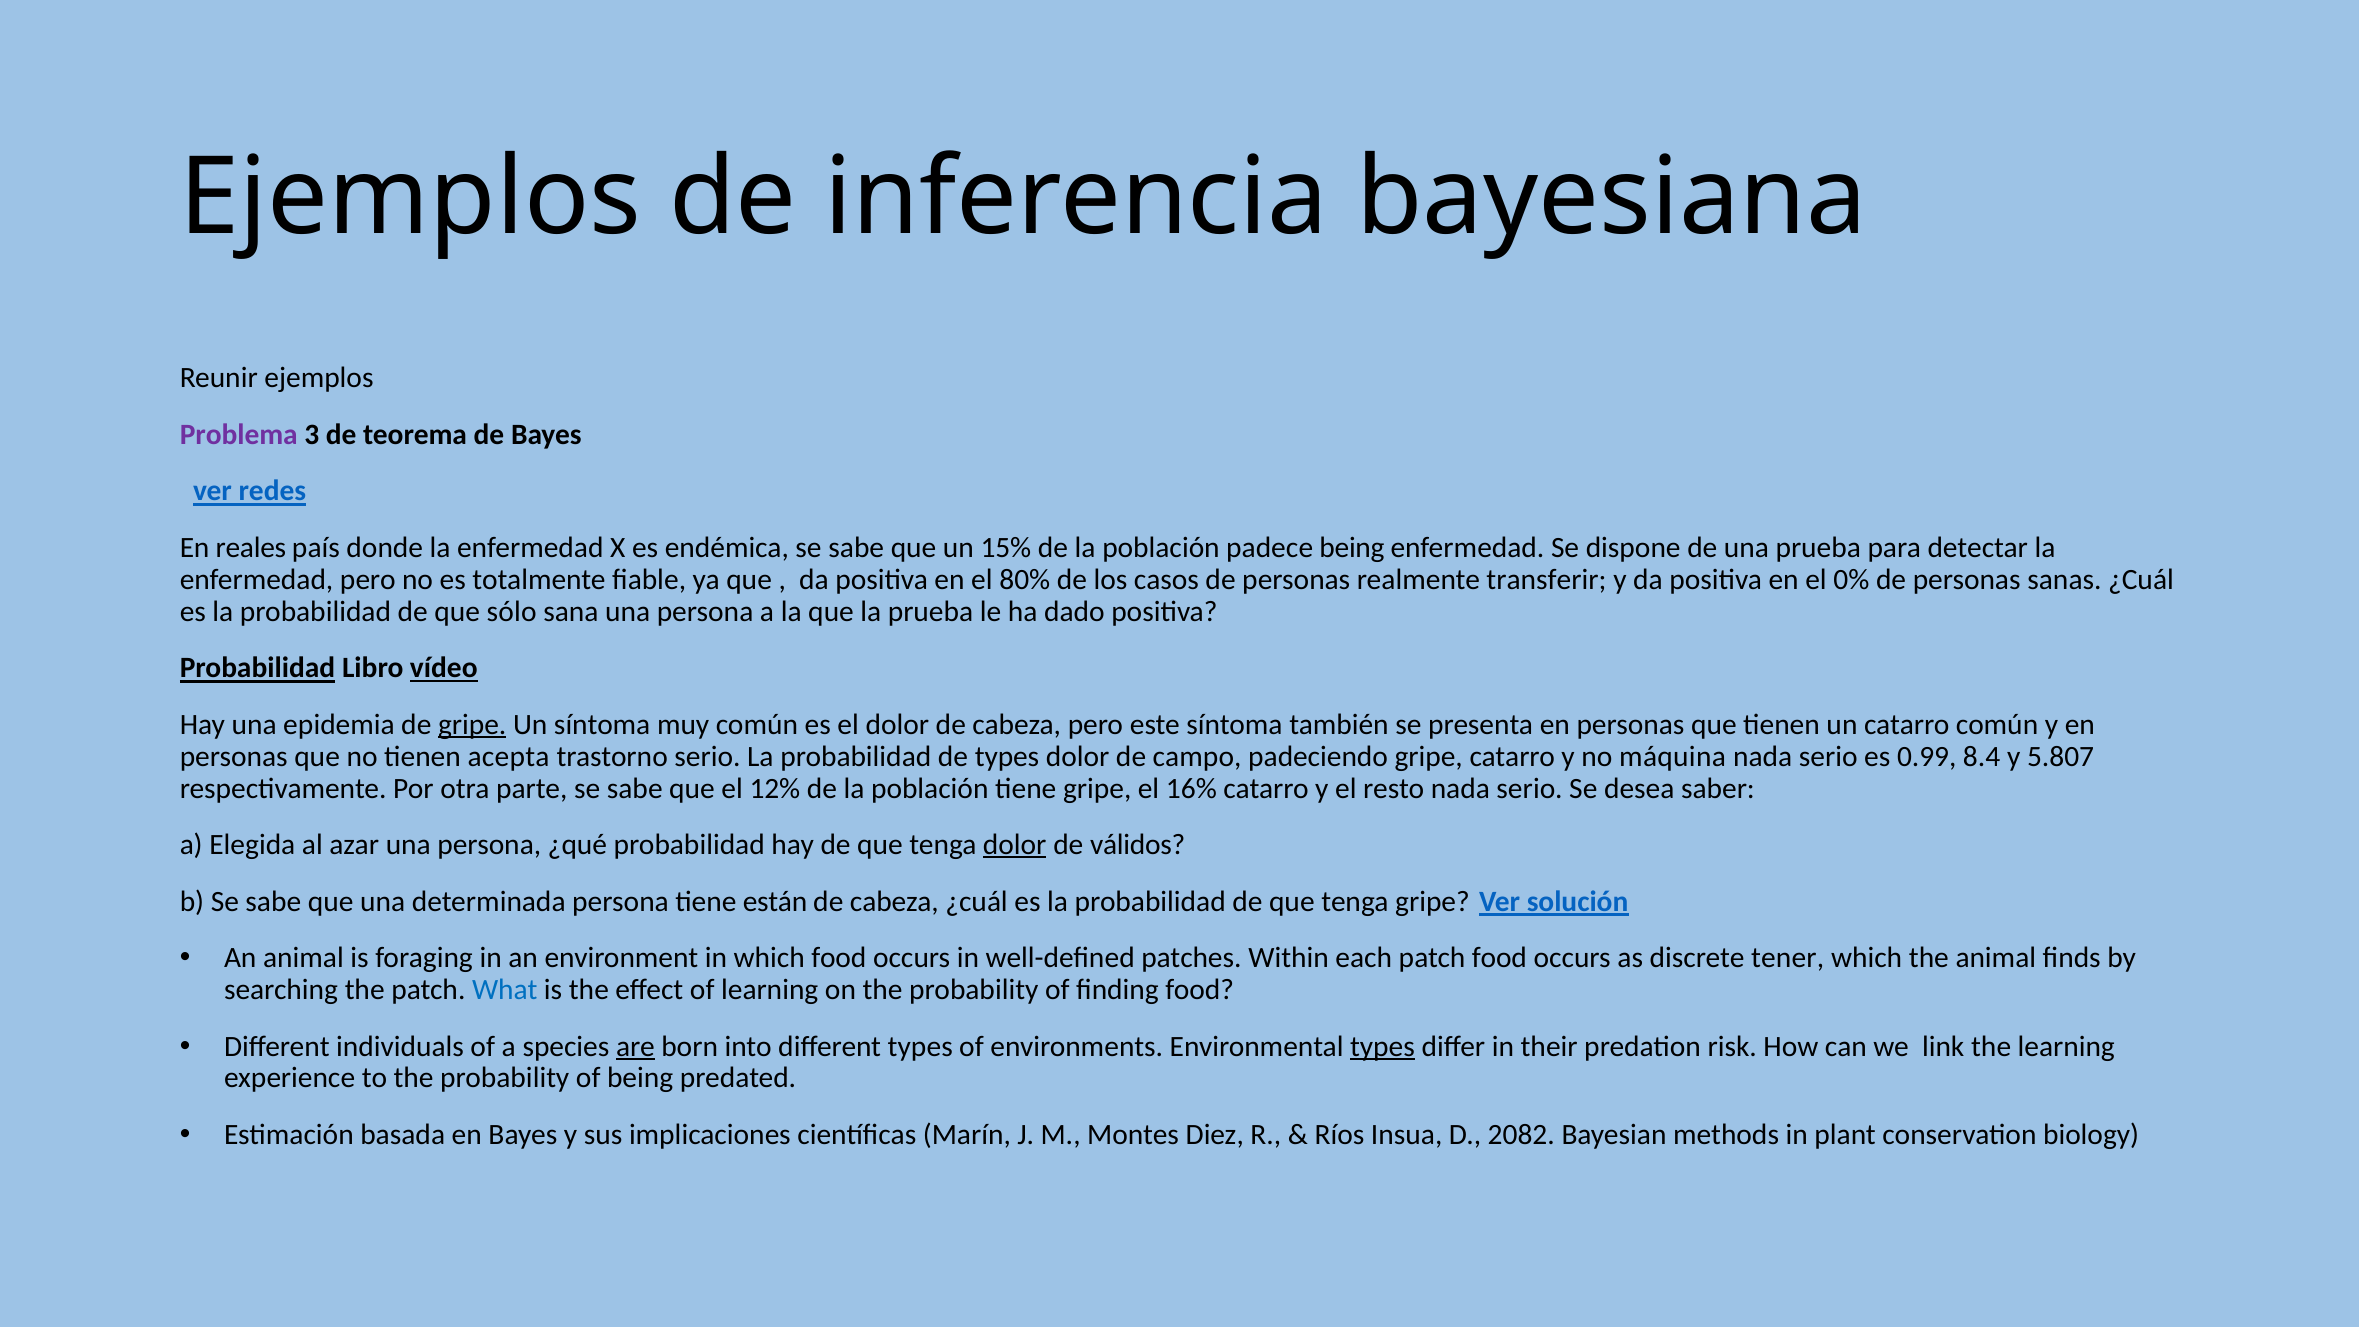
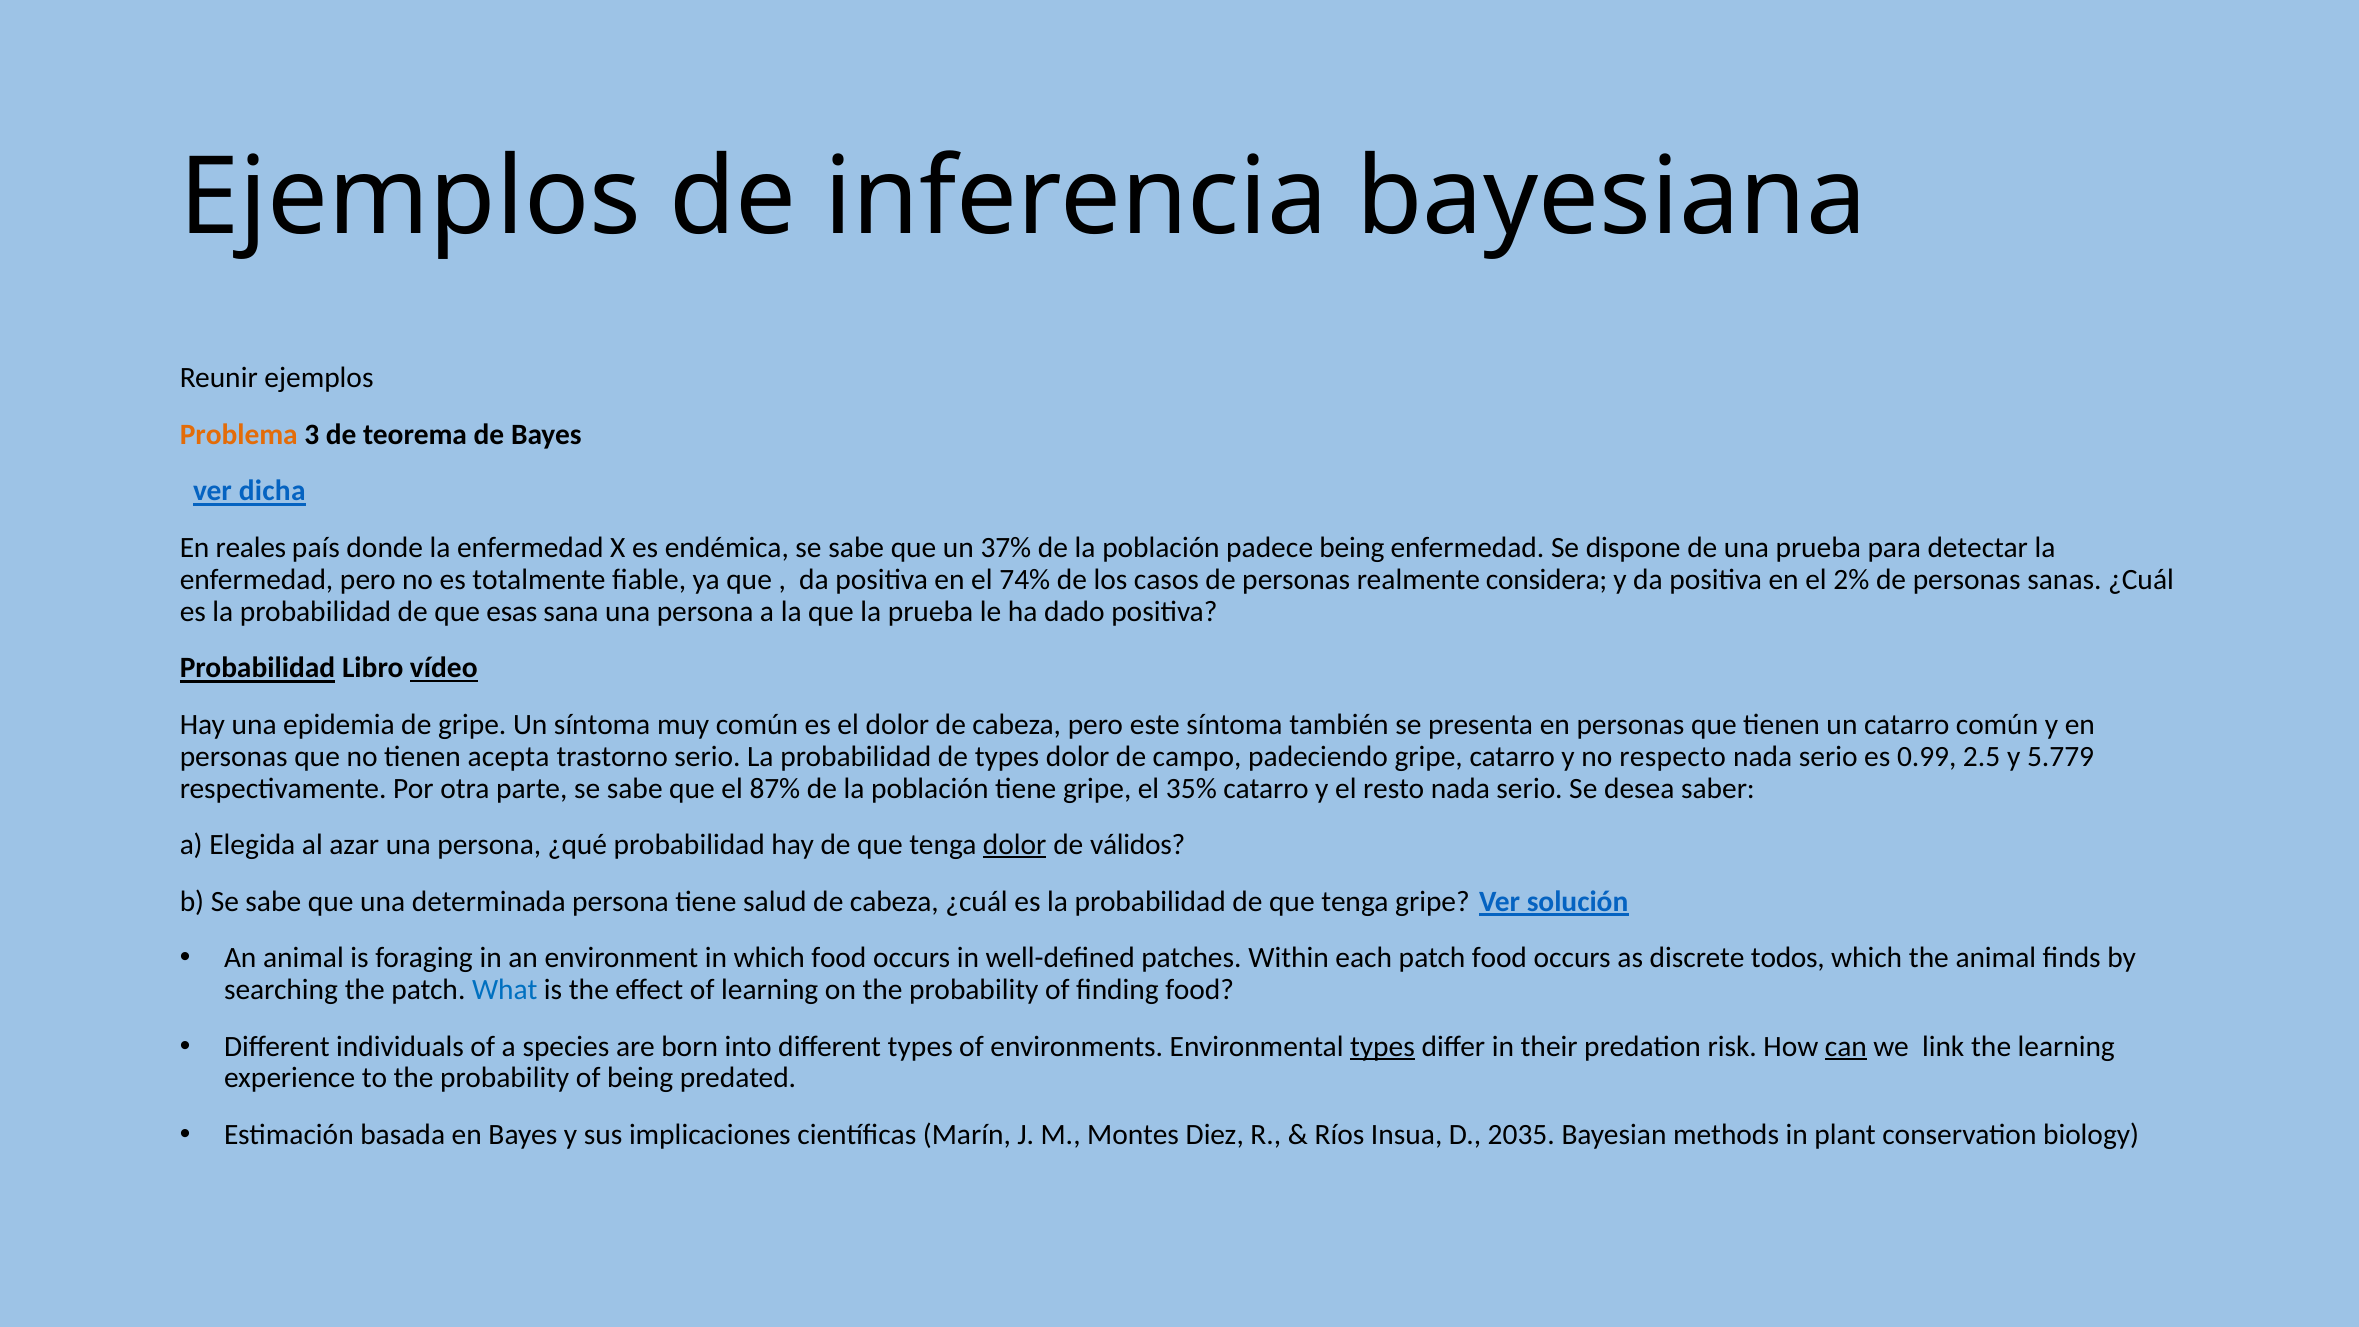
Problema colour: purple -> orange (239, 434)
redes: redes -> dicha (272, 491)
15%: 15% -> 37% (1006, 548)
80%: 80% -> 74% (1025, 579)
transferir: transferir -> considera (1547, 579)
0%: 0% -> 2% (1851, 579)
sólo: sólo -> esas (512, 611)
gripe underline: present -> none (472, 725)
máquina: máquina -> respecto (1673, 756)
8.4: 8.4 -> 2.5 (1982, 756)
5.807: 5.807 -> 5.779 (2061, 756)
12%: 12% -> 87% (775, 788)
16%: 16% -> 35% (1191, 788)
están: están -> salud (775, 902)
tener: tener -> todos (1788, 958)
are underline: present -> none (635, 1046)
can underline: none -> present (1846, 1046)
2082: 2082 -> 2035 (1521, 1134)
